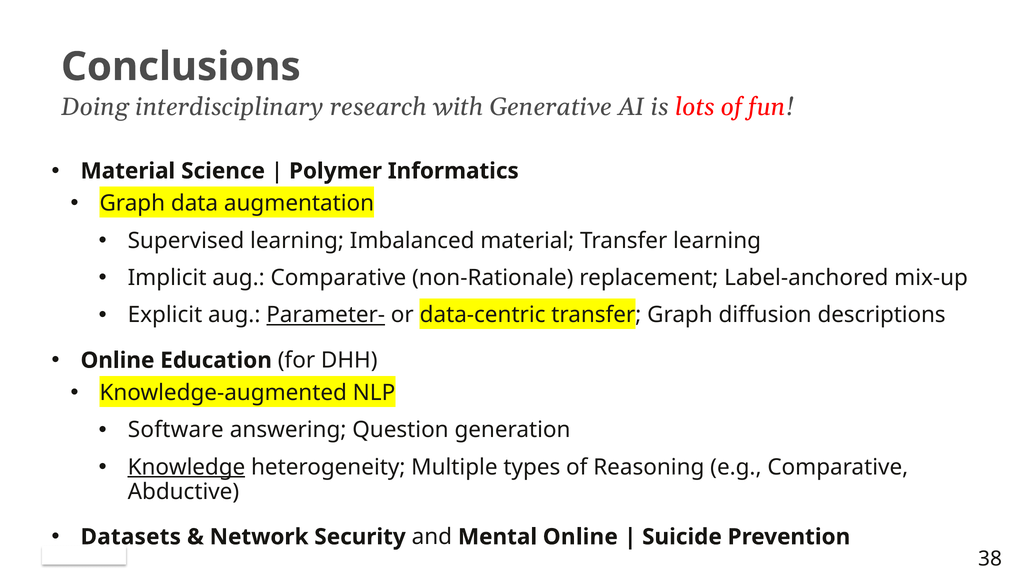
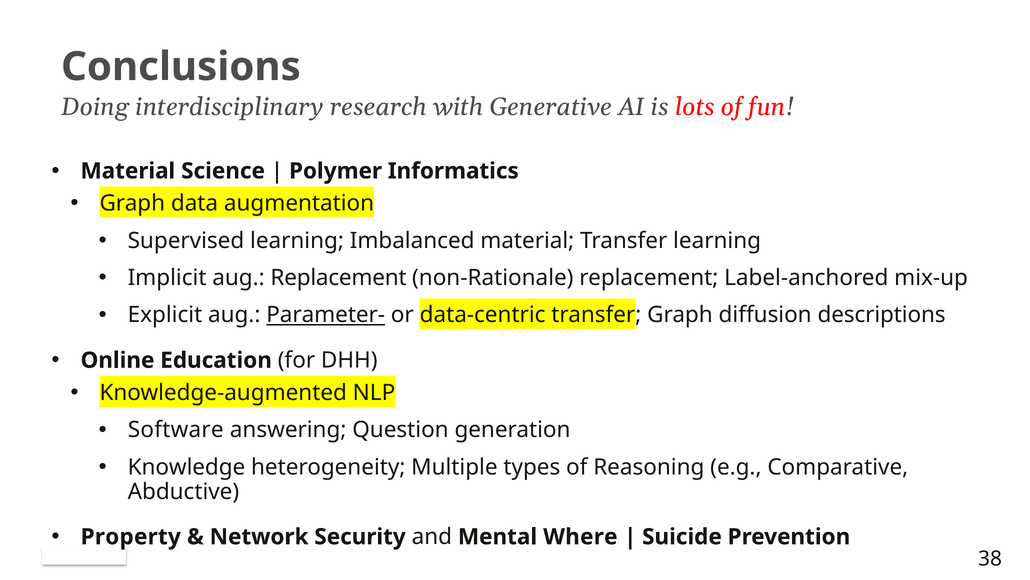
aug Comparative: Comparative -> Replacement (339, 278)
Knowledge underline: present -> none (186, 467)
Datasets: Datasets -> Property (131, 536)
Mental Online: Online -> Where (580, 536)
